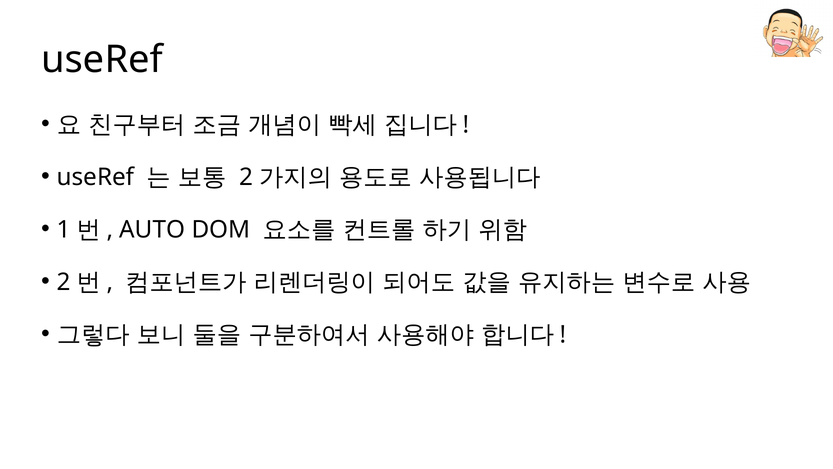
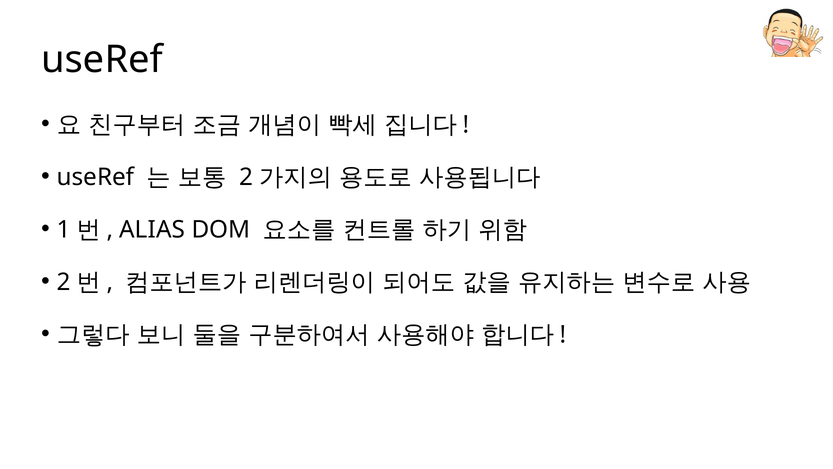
AUTO: AUTO -> ALIAS (152, 229)
